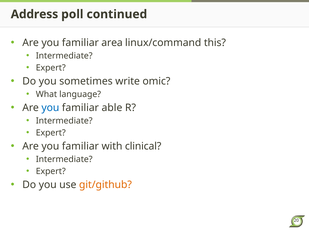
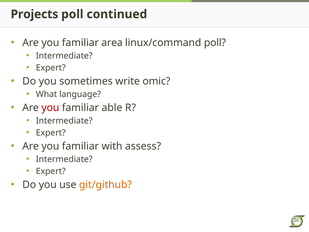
Address: Address -> Projects (34, 14)
linux/command this: this -> poll (215, 43)
you colour: blue -> red (50, 108)
clinical: clinical -> assess (143, 146)
